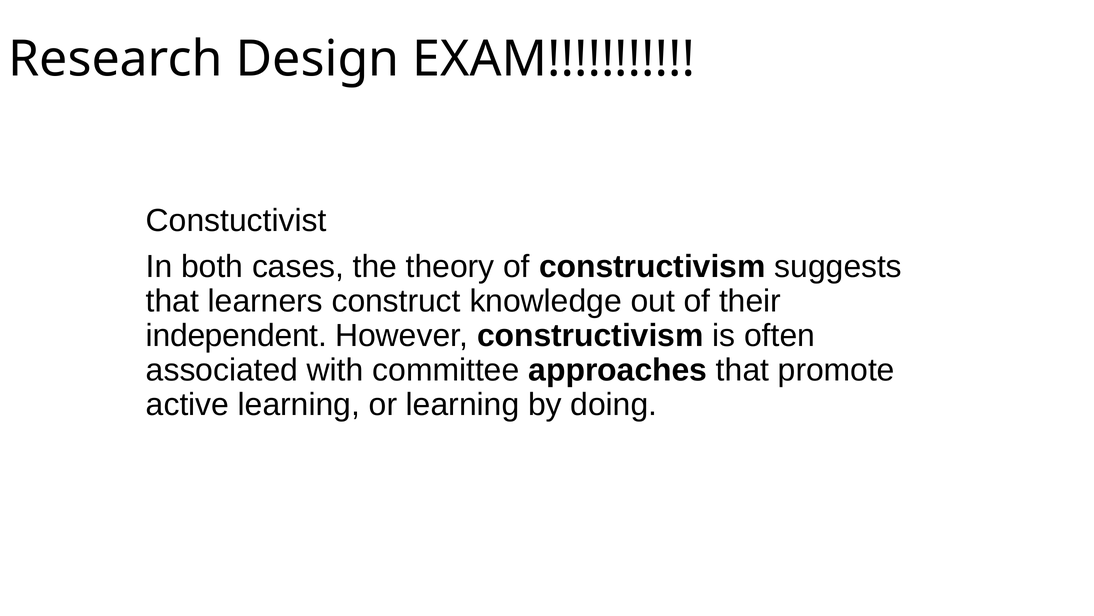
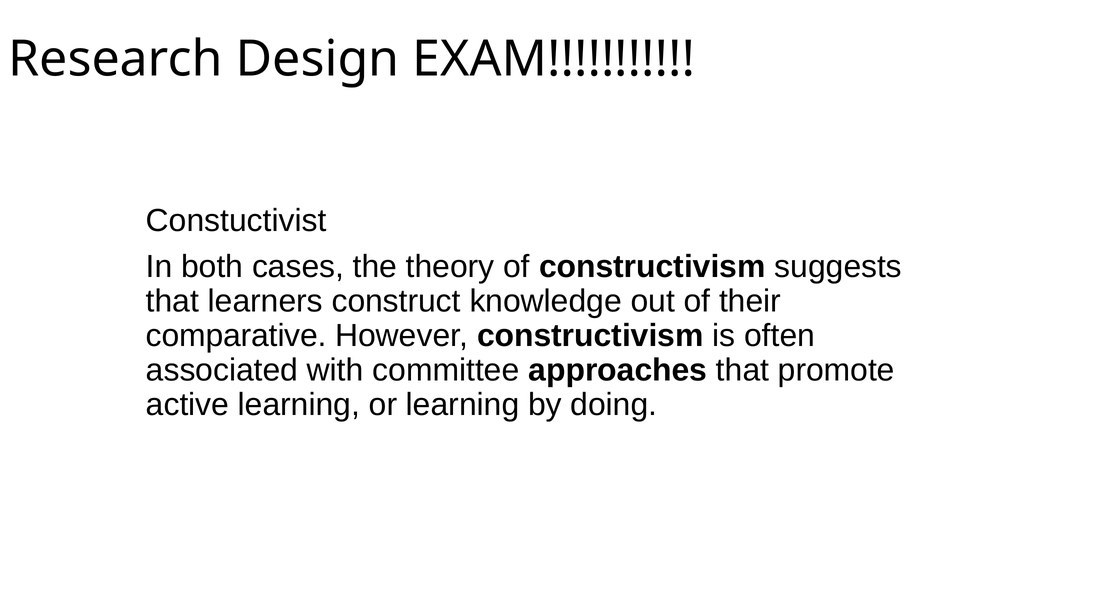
independent: independent -> comparative (236, 335)
